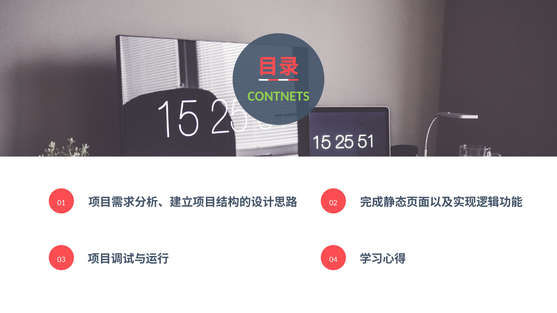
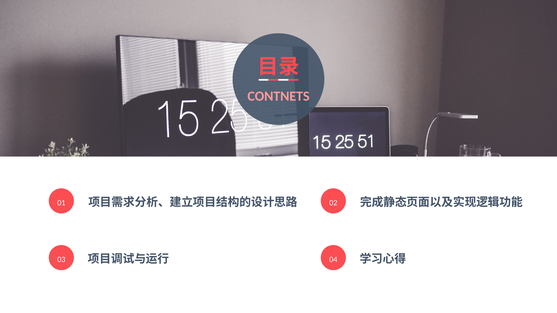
CONTNETS colour: light green -> pink (278, 96)
